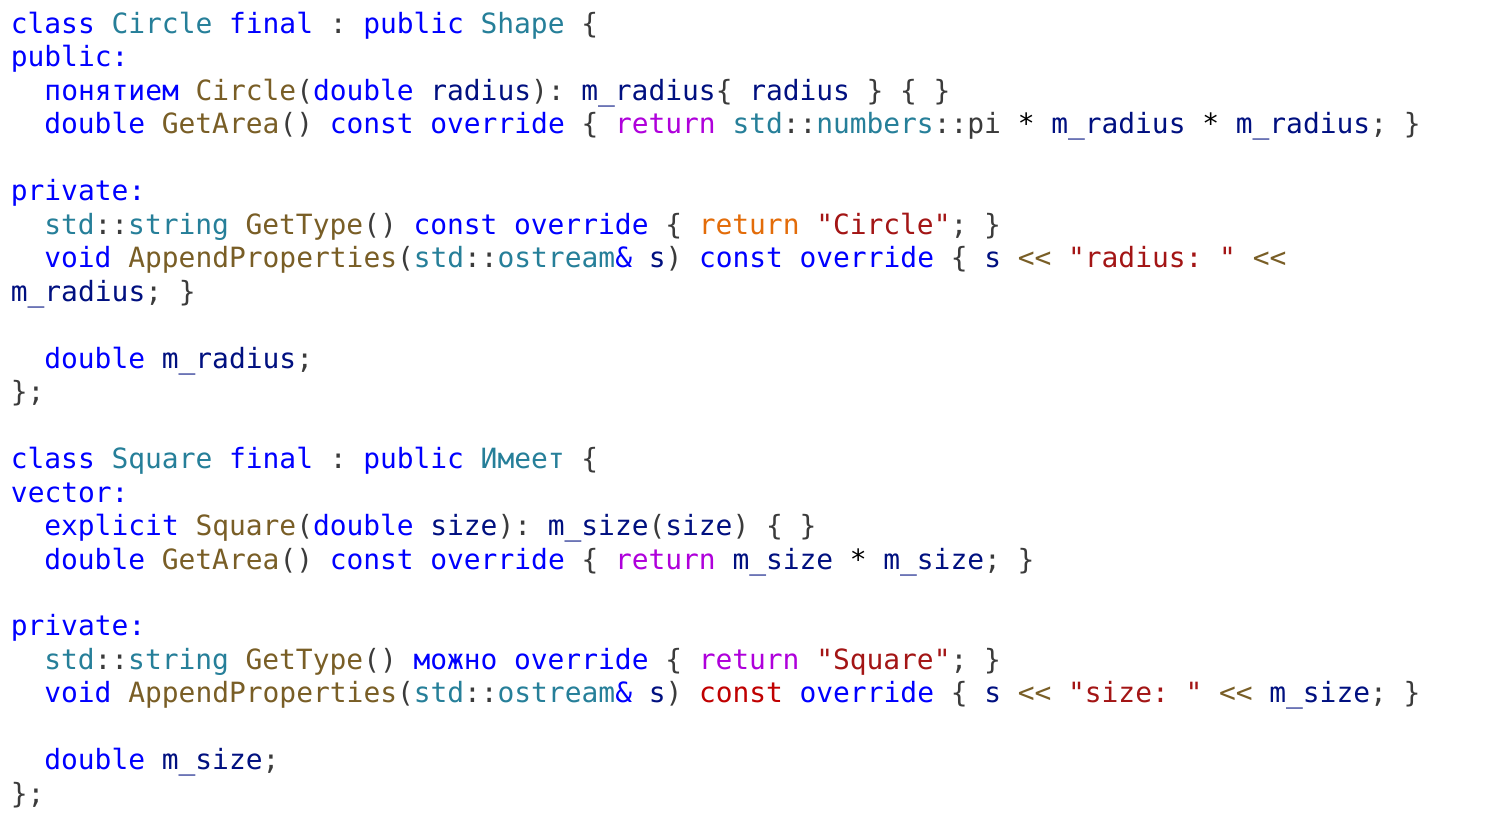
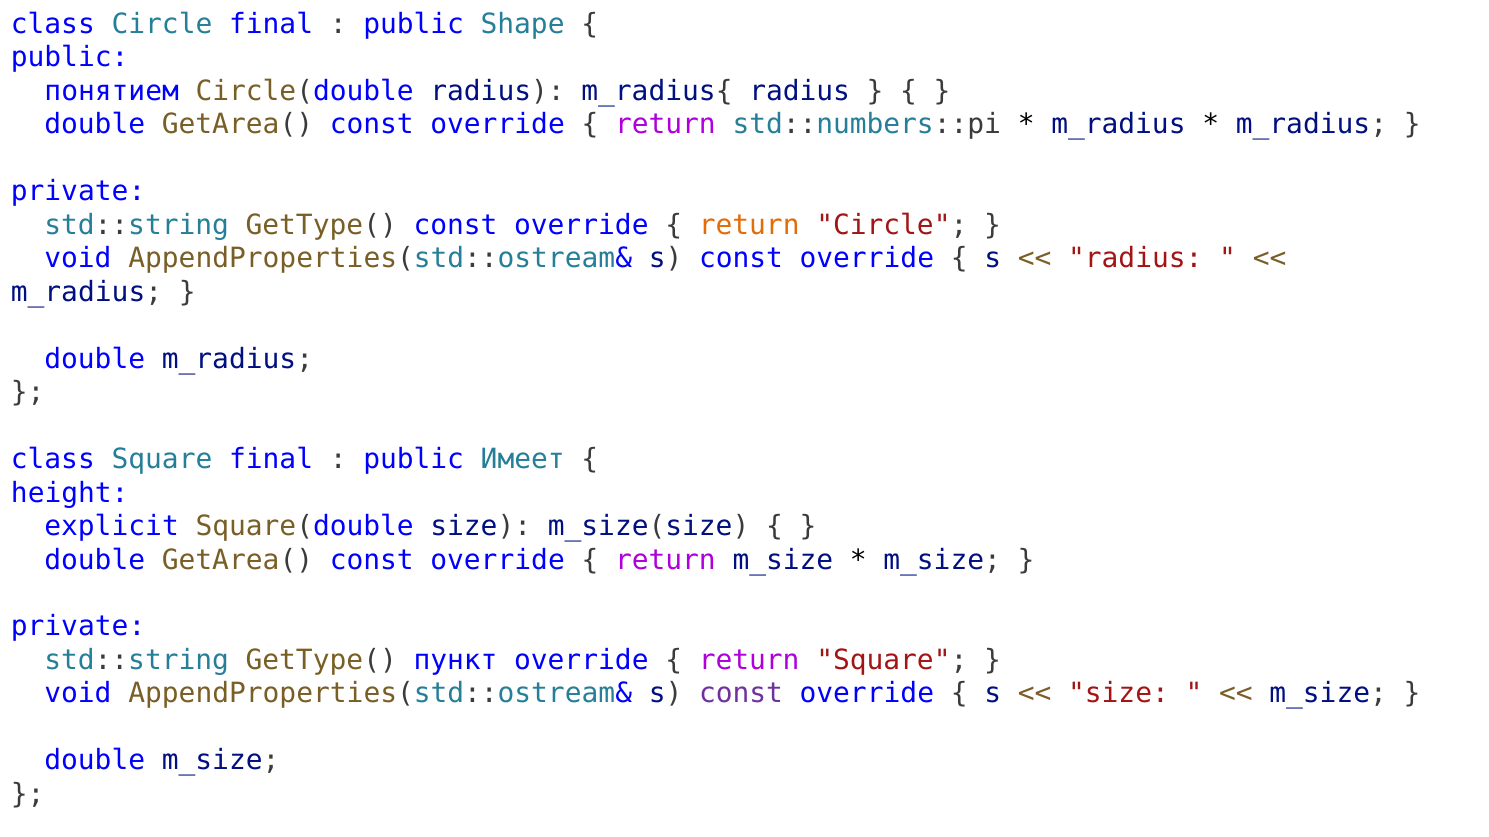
vector: vector -> height (70, 493)
можно: можно -> пункт (456, 661)
const colour: red -> purple (741, 694)
